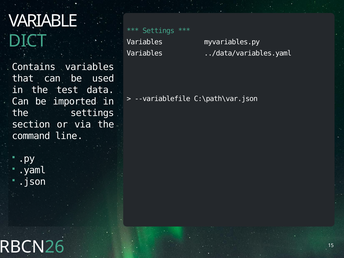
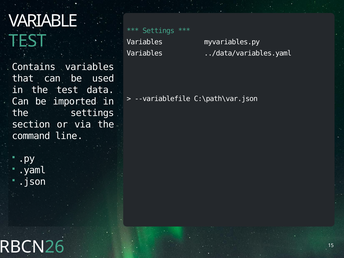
DICT: DICT -> TEST (28, 41)
